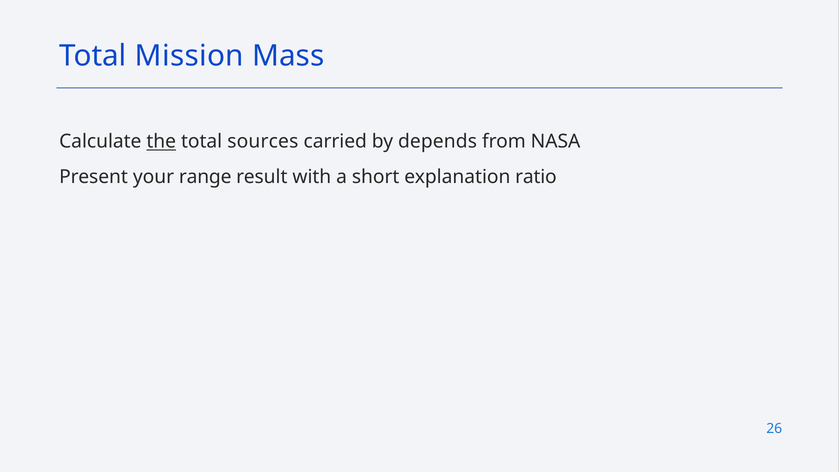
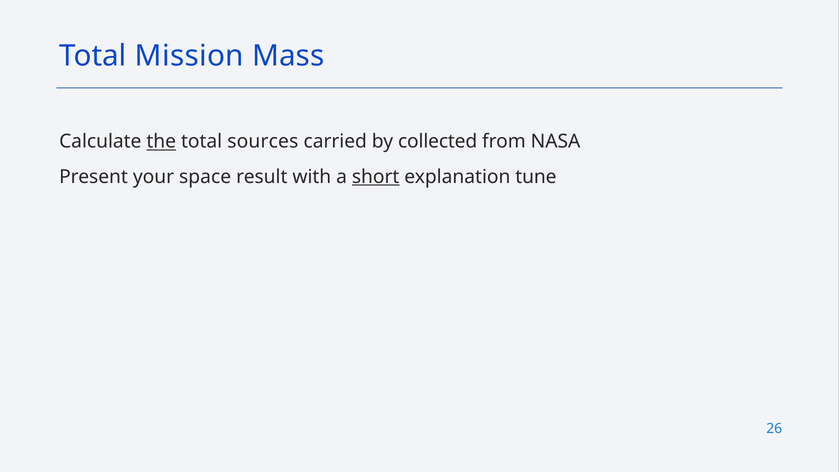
depends: depends -> collected (438, 142)
range: range -> space (205, 177)
short underline: none -> present (376, 177)
ratio: ratio -> tune (536, 177)
